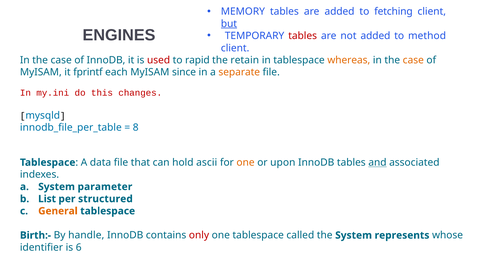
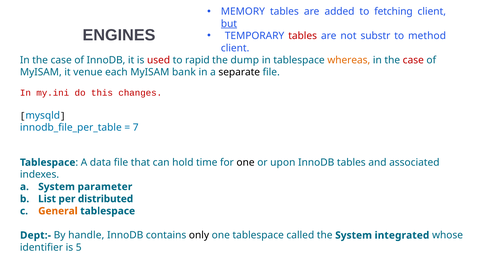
not added: added -> substr (375, 36)
retain: retain -> dump (245, 60)
case colour: orange -> red (413, 60)
fprintf: fprintf -> venue (88, 72)
since: since -> bank (184, 72)
separate colour: orange -> black (239, 72)
8: 8 -> 7 (136, 128)
ascii: ascii -> time (207, 163)
one colour: orange -> black (246, 163)
and underline: present -> none (377, 163)
structured: structured -> distributed (106, 199)
Birth:-: Birth:- -> Dept:- (35, 236)
only colour: red -> black (199, 236)
represents: represents -> integrated (402, 236)
6: 6 -> 5 (79, 248)
